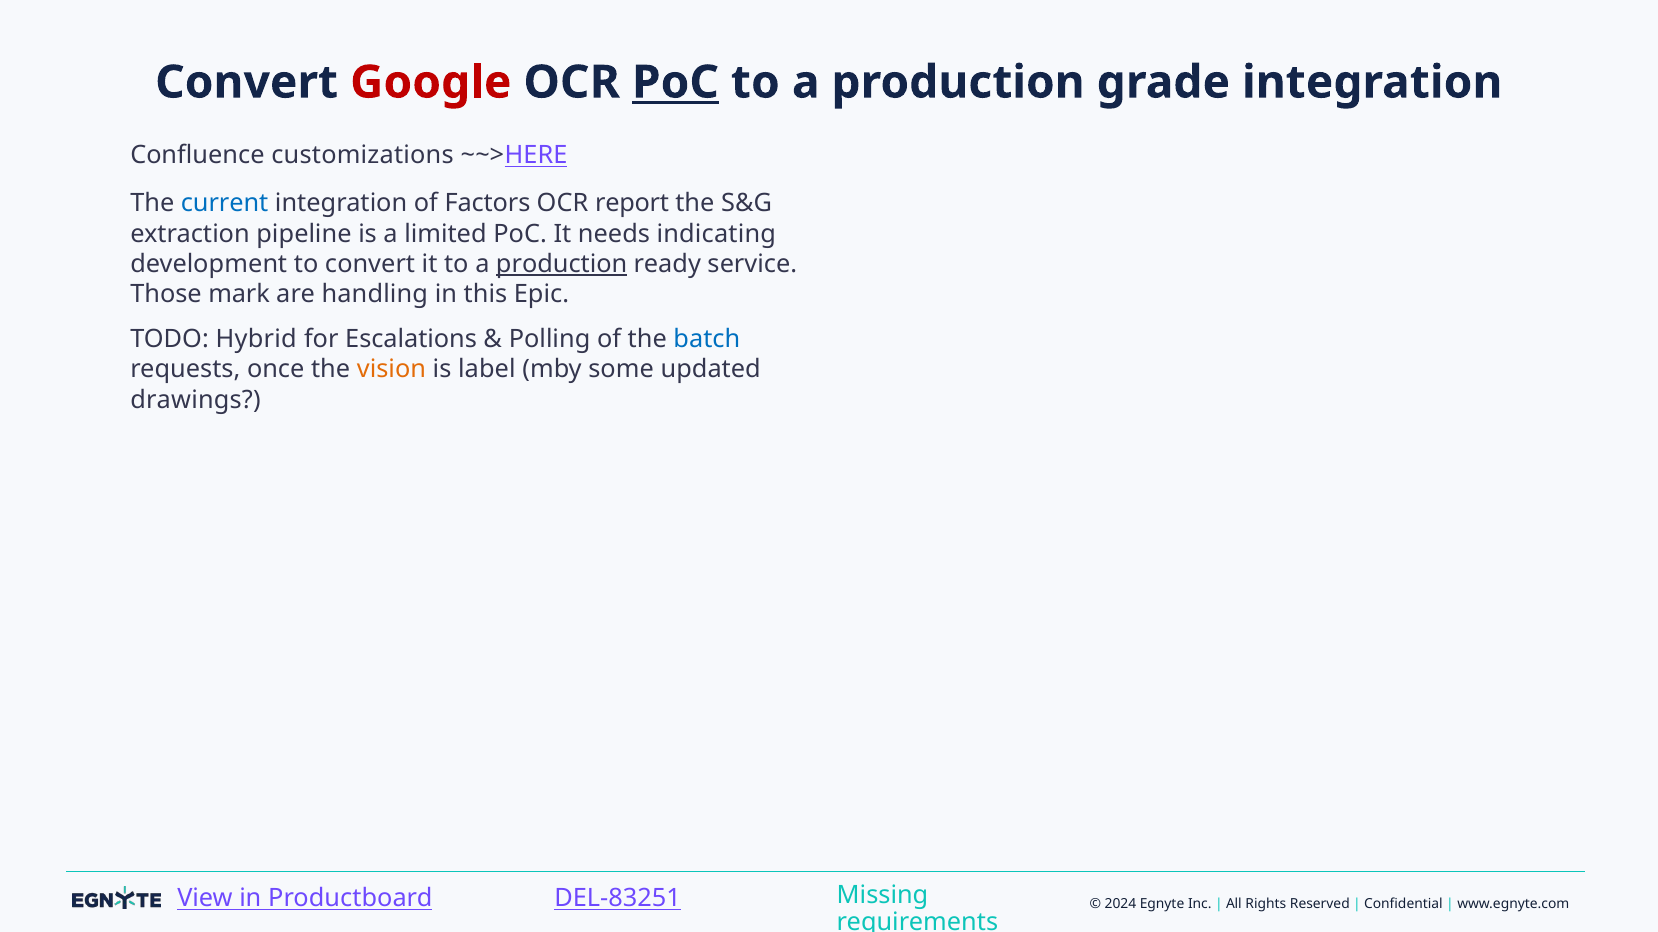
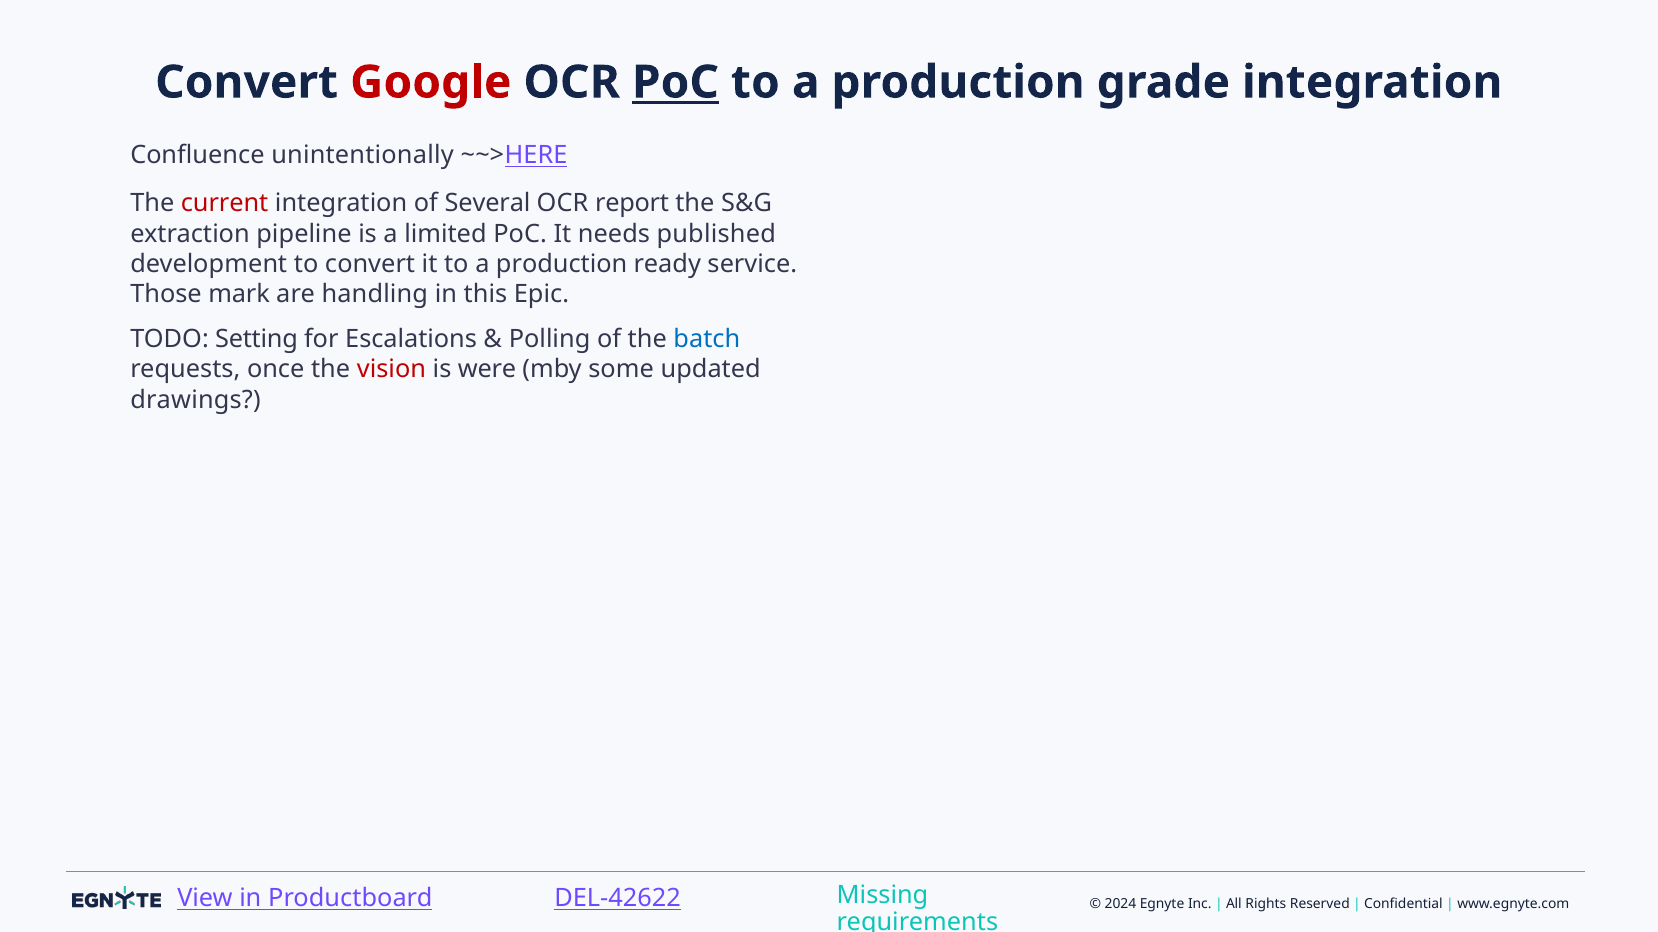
customizations: customizations -> unintentionally (362, 155)
current colour: blue -> red (225, 204)
Factors: Factors -> Several (487, 204)
indicating: indicating -> published (716, 234)
production underline: present -> none (562, 264)
Hybrid: Hybrid -> Setting (256, 339)
vision colour: orange -> red (391, 370)
label: label -> were (487, 370)
DEL-83251: DEL-83251 -> DEL-42622 (618, 898)
